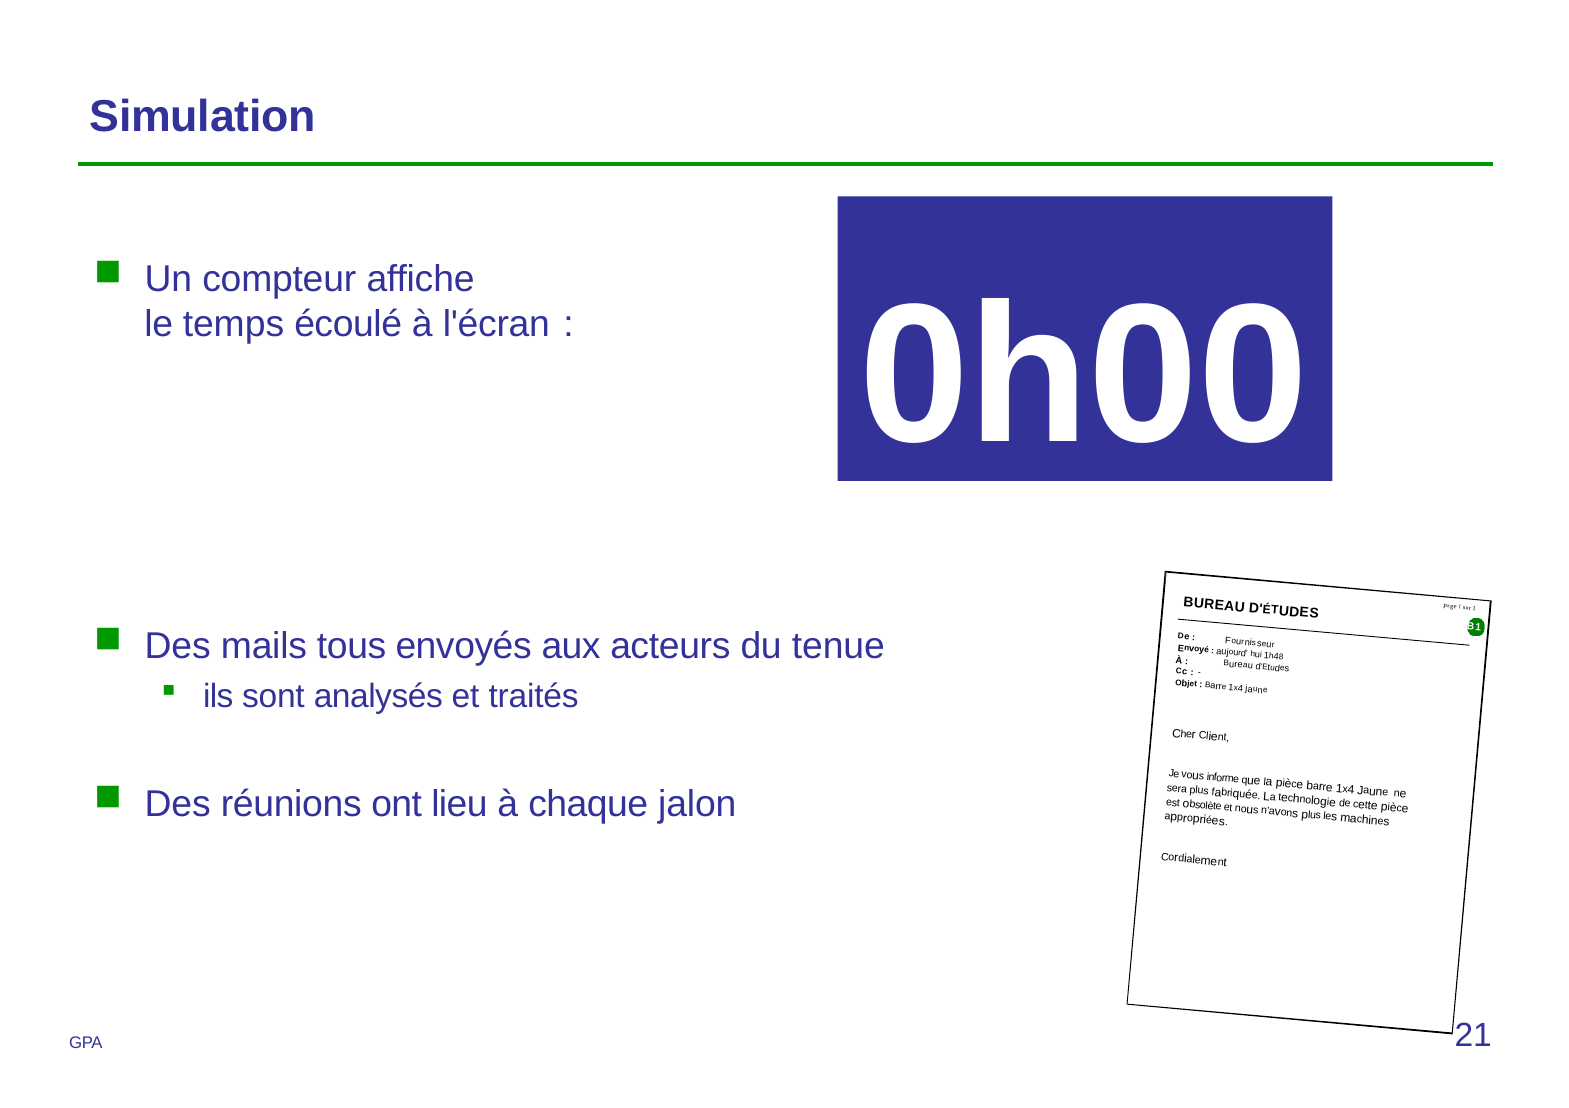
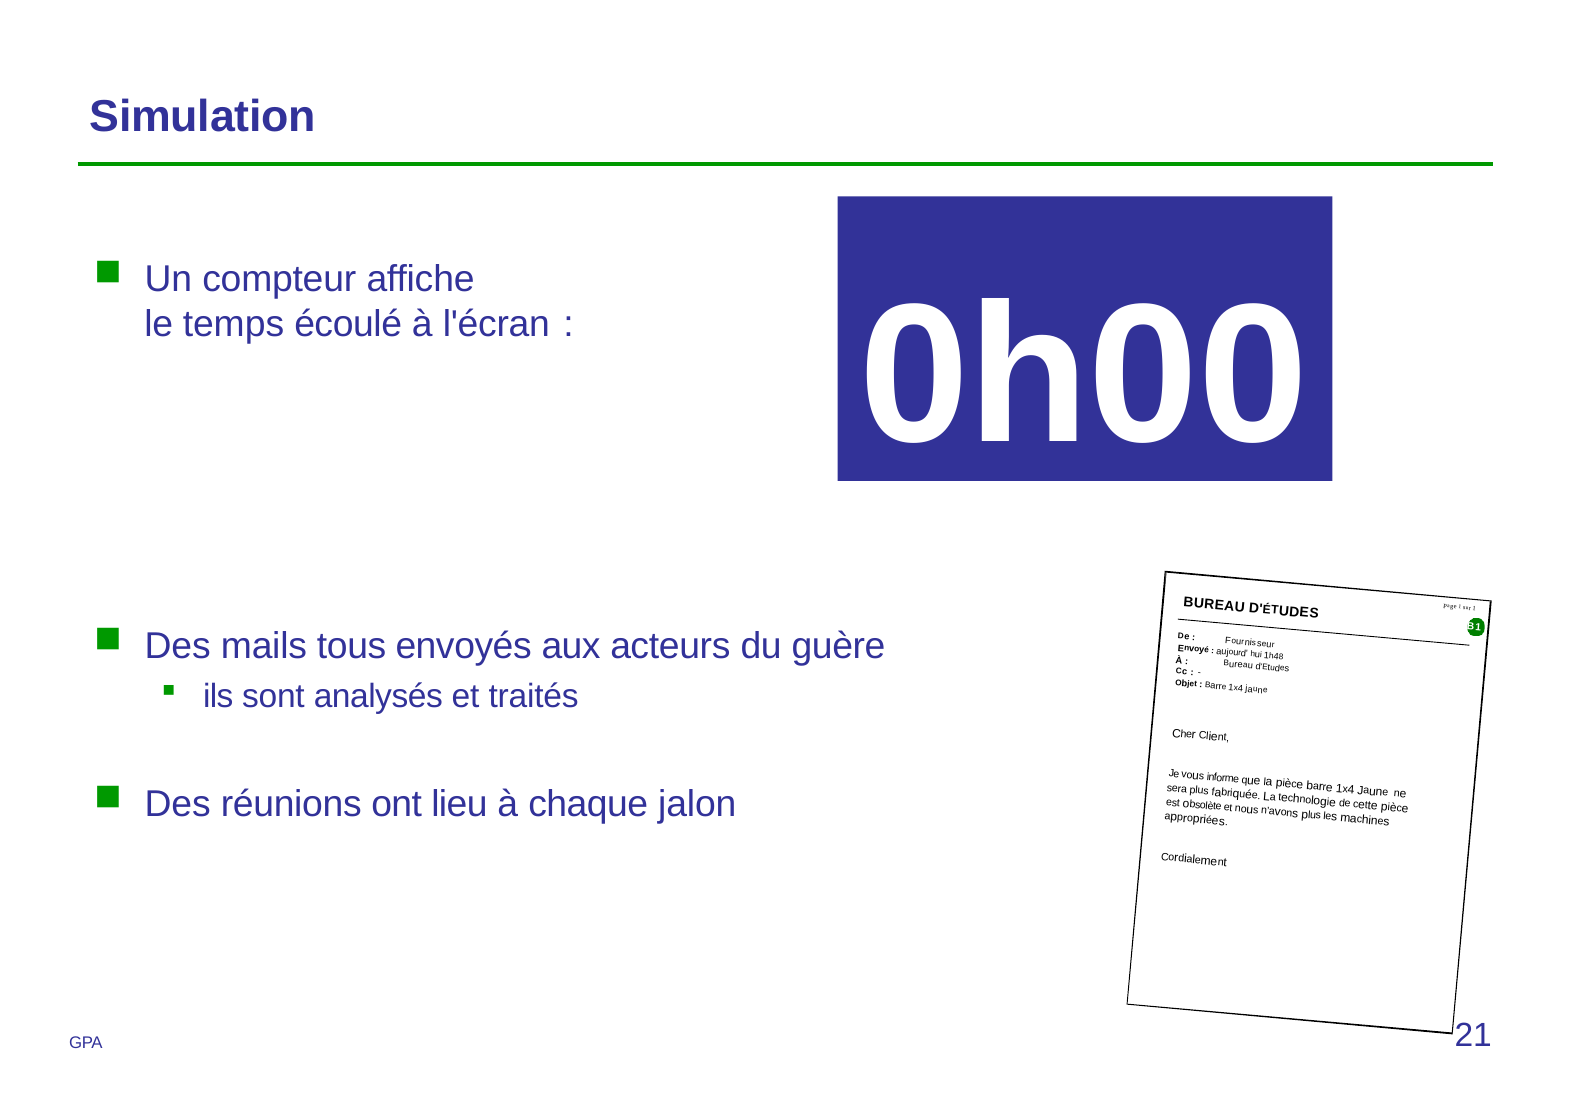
tenue: tenue -> guère (838, 646)
